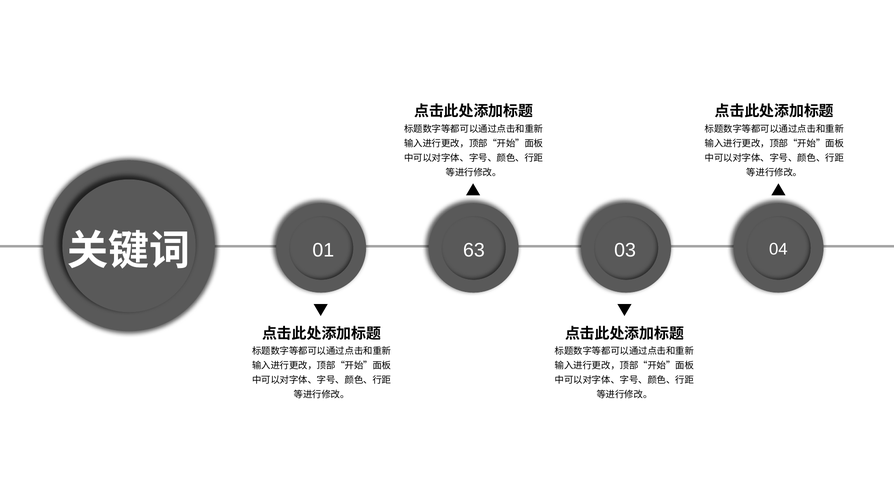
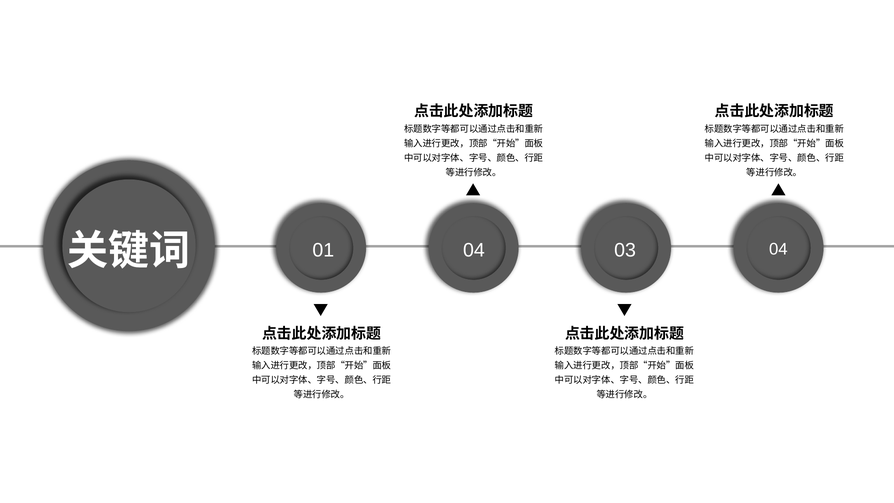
01 63: 63 -> 04 (474, 250)
